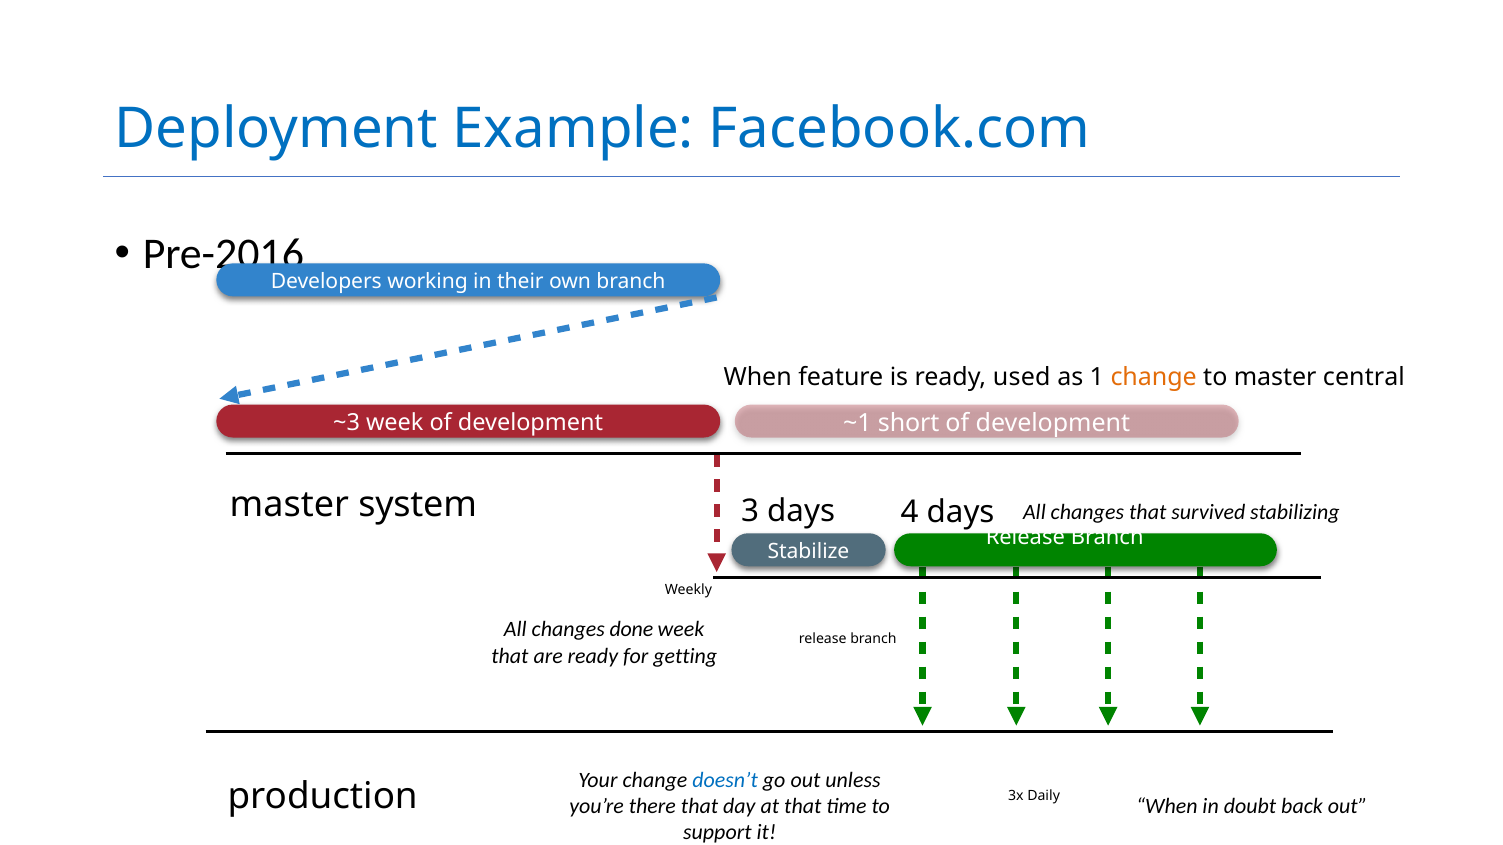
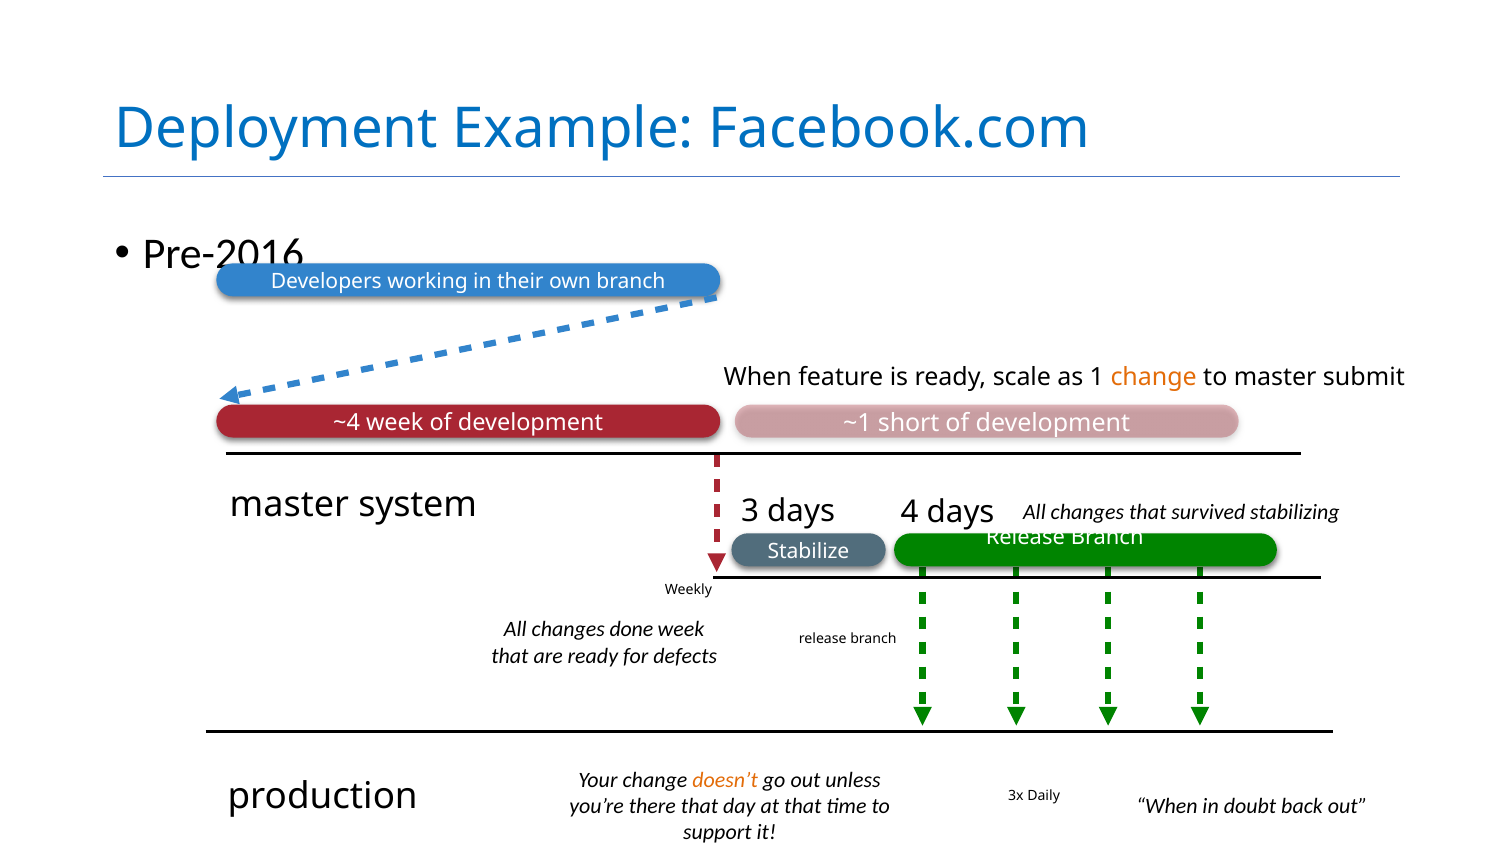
used: used -> scale (1022, 377)
central: central -> submit (1364, 377)
~3: ~3 -> ~4 (347, 423)
getting: getting -> defects (685, 656)
doesn’t colour: blue -> orange (725, 781)
